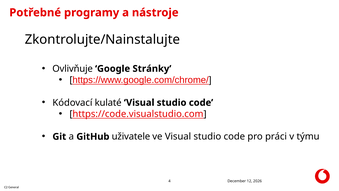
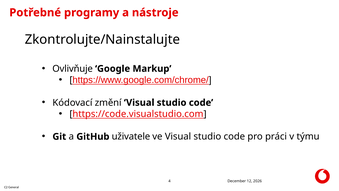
Stránky: Stránky -> Markup (152, 69)
kulaté: kulaté -> změní (108, 103)
